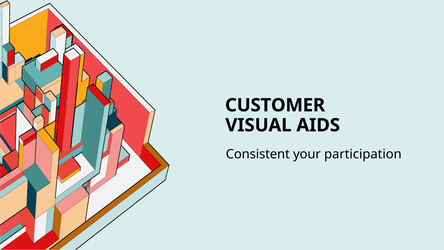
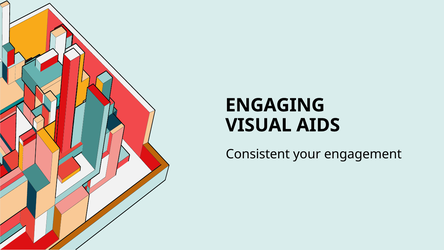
CUSTOMER: CUSTOMER -> ENGAGING (275, 105)
participation: participation -> engagement (363, 154)
